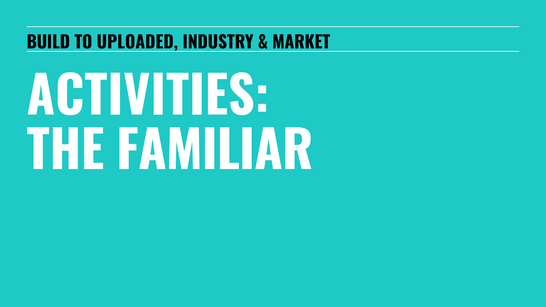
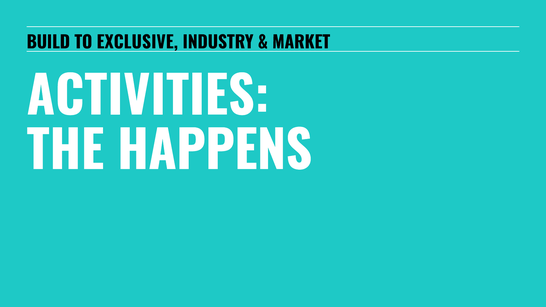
UPLOADED: UPLOADED -> EXCLUSIVE (137, 43)
FAMILIAR: FAMILIAR -> HAPPENS (215, 152)
